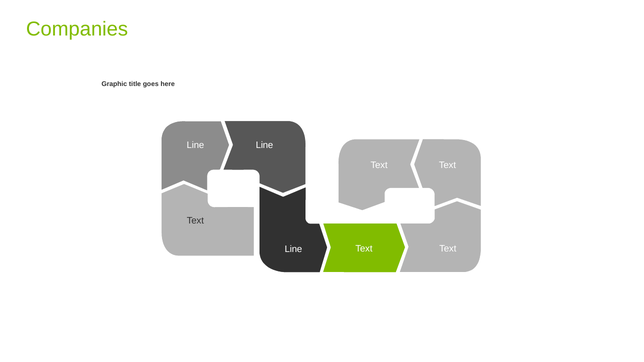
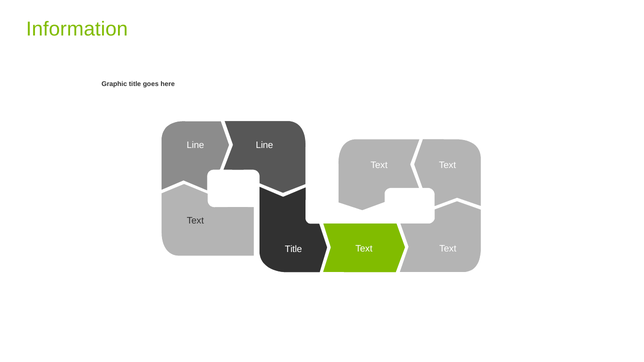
Companies: Companies -> Information (77, 29)
Line: Line -> Title (293, 249)
